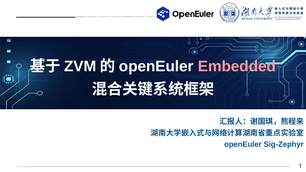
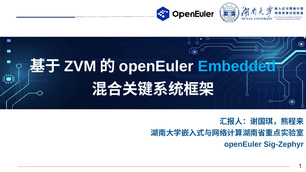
Embedded colour: pink -> light blue (237, 66)
